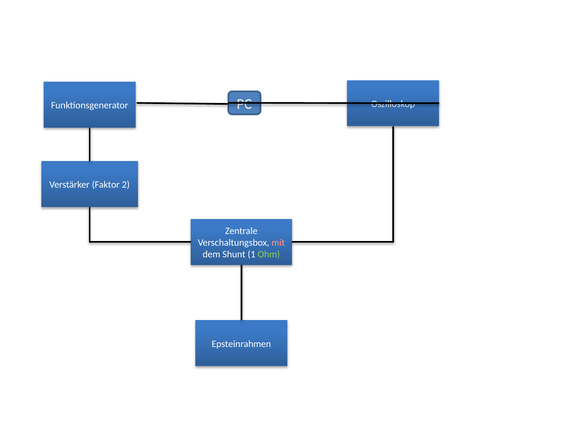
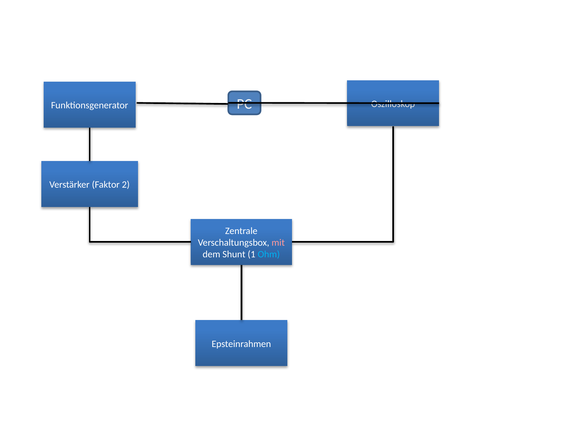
Ohm colour: light green -> light blue (269, 254)
